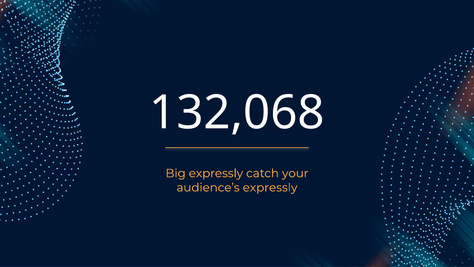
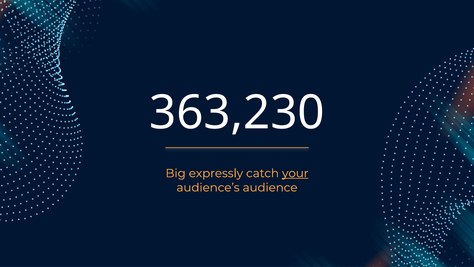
132,068: 132,068 -> 363,230 (237, 113)
your underline: none -> present (295, 173)
audience’s expressly: expressly -> audience (270, 187)
